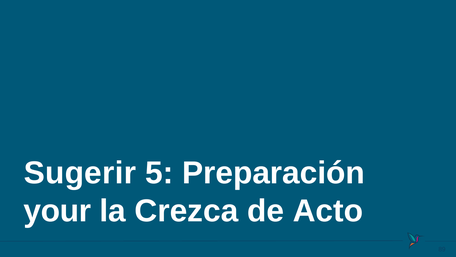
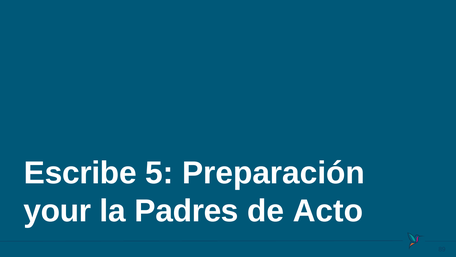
Sugerir: Sugerir -> Escribe (80, 173)
Crezca: Crezca -> Padres (187, 211)
